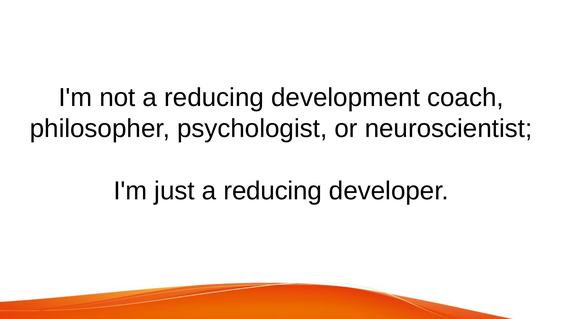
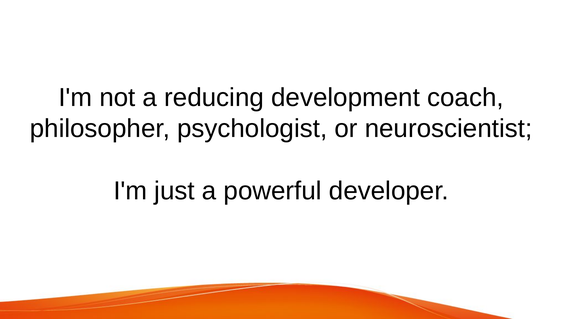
just a reducing: reducing -> powerful (273, 191)
